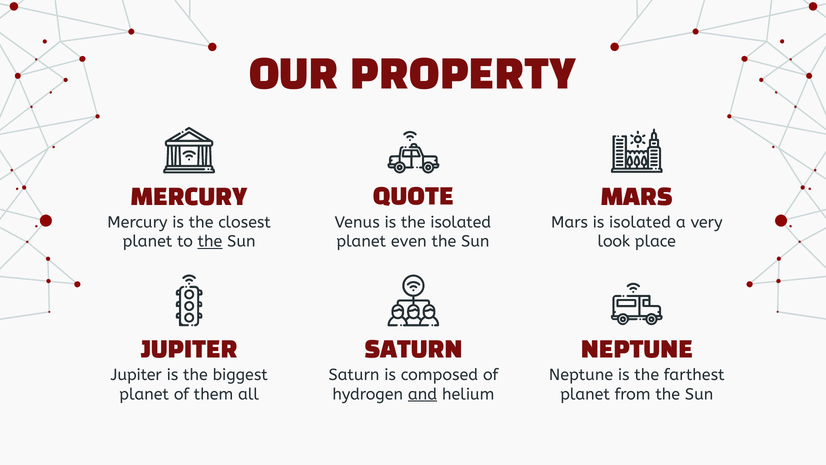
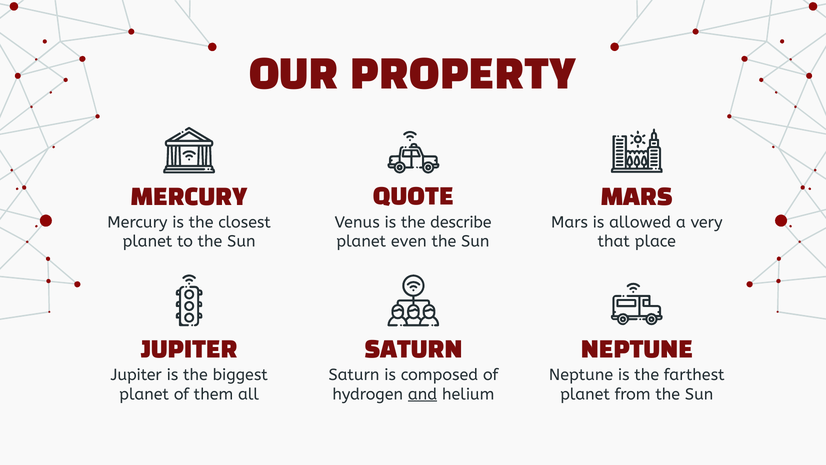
the isolated: isolated -> describe (461, 222)
is isolated: isolated -> allowed (640, 222)
the underline: present -> none (210, 241)
look: look -> that (614, 241)
